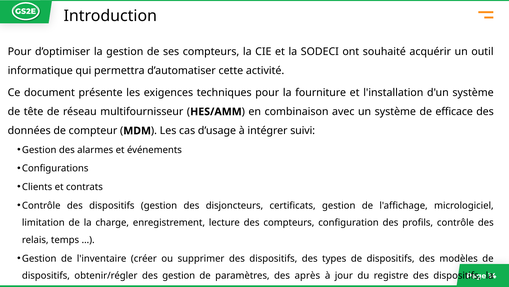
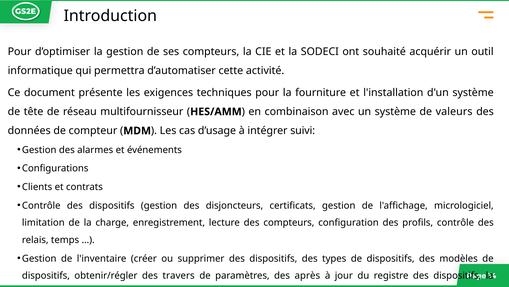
efficace: efficace -> valeurs (454, 111)
des gestion: gestion -> travers (179, 275)
